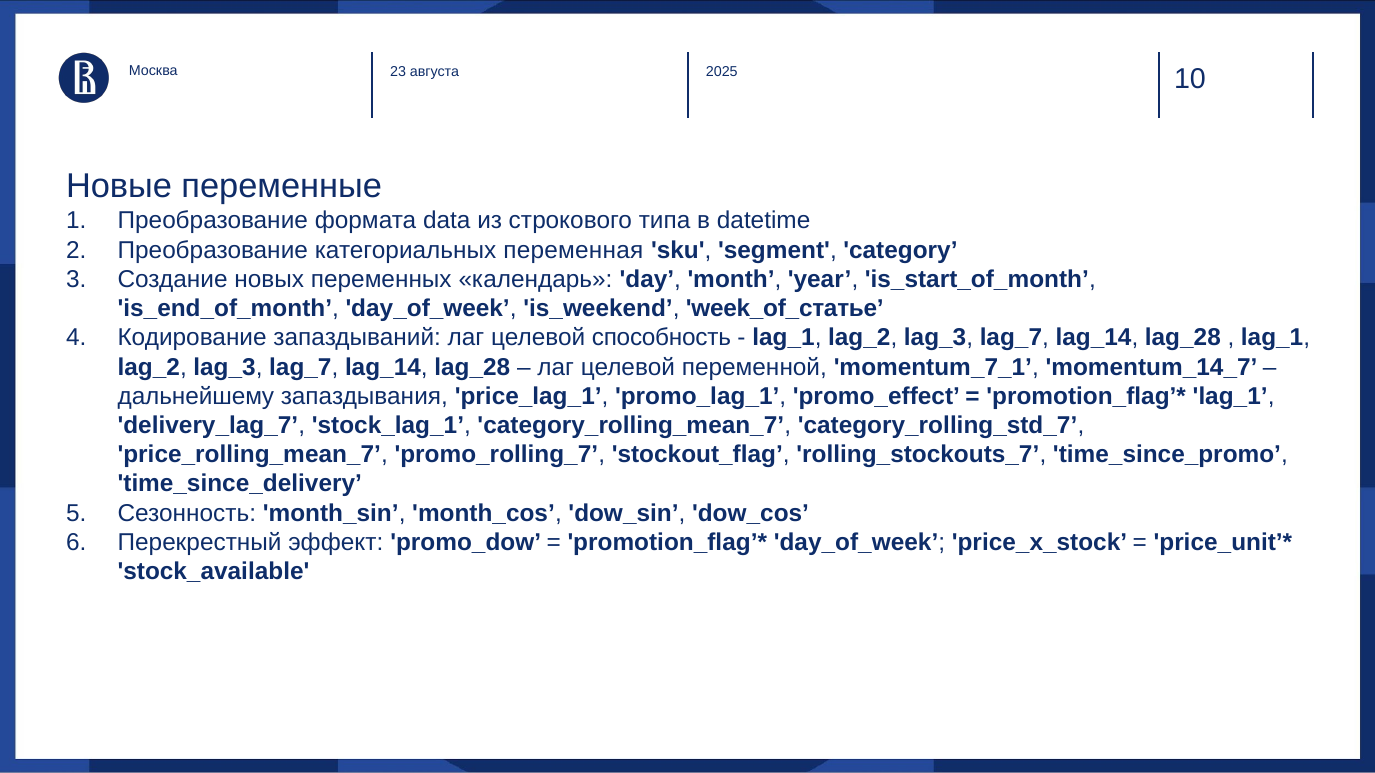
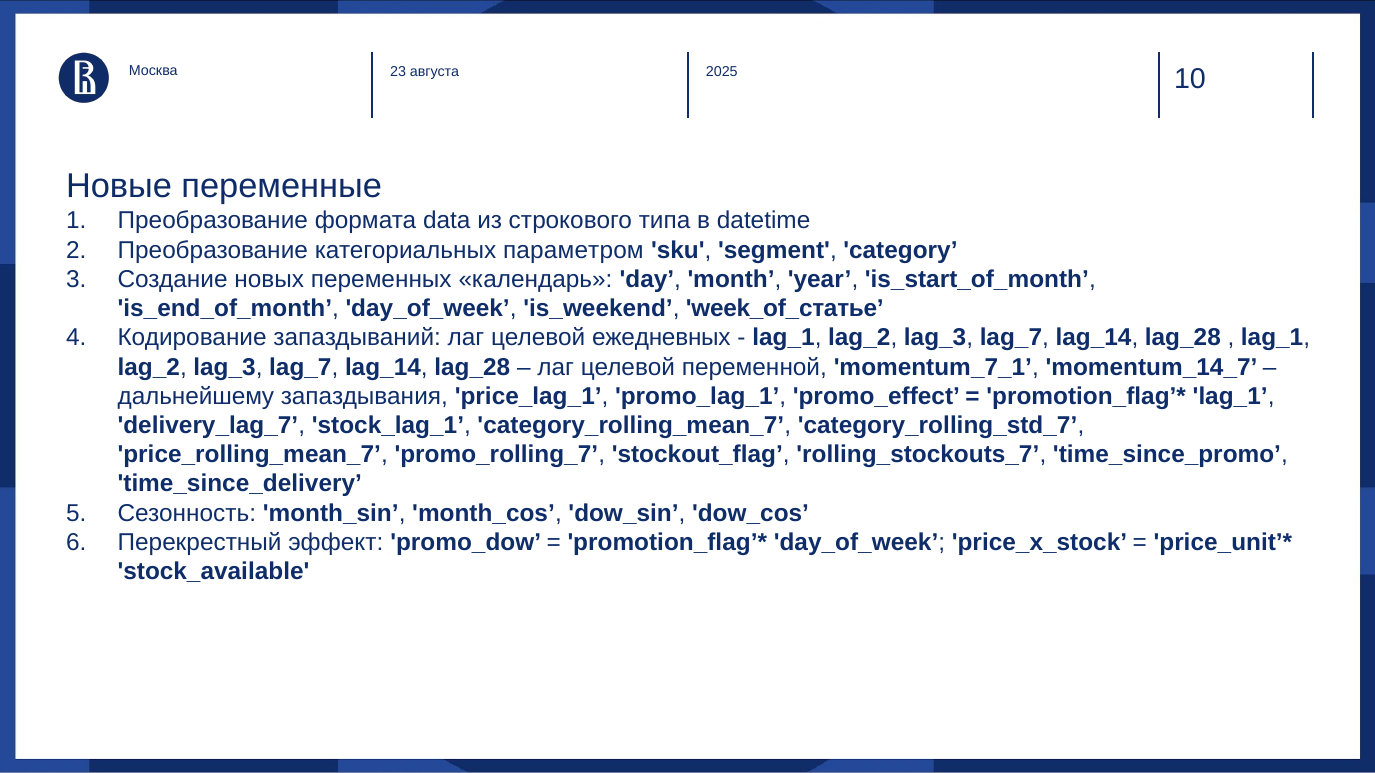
переменная: переменная -> параметром (573, 250)
способность: способность -> ежедневных (661, 338)
